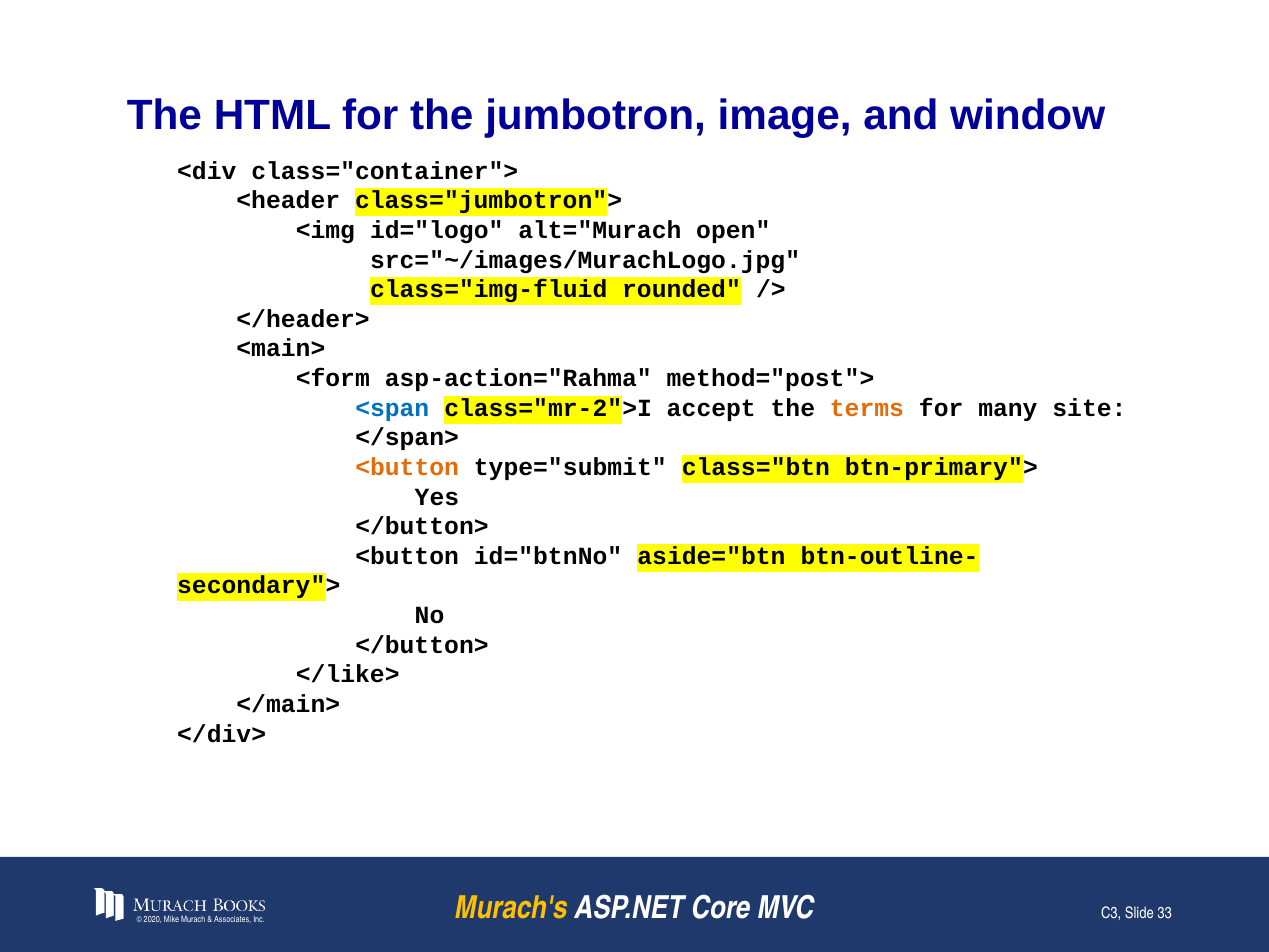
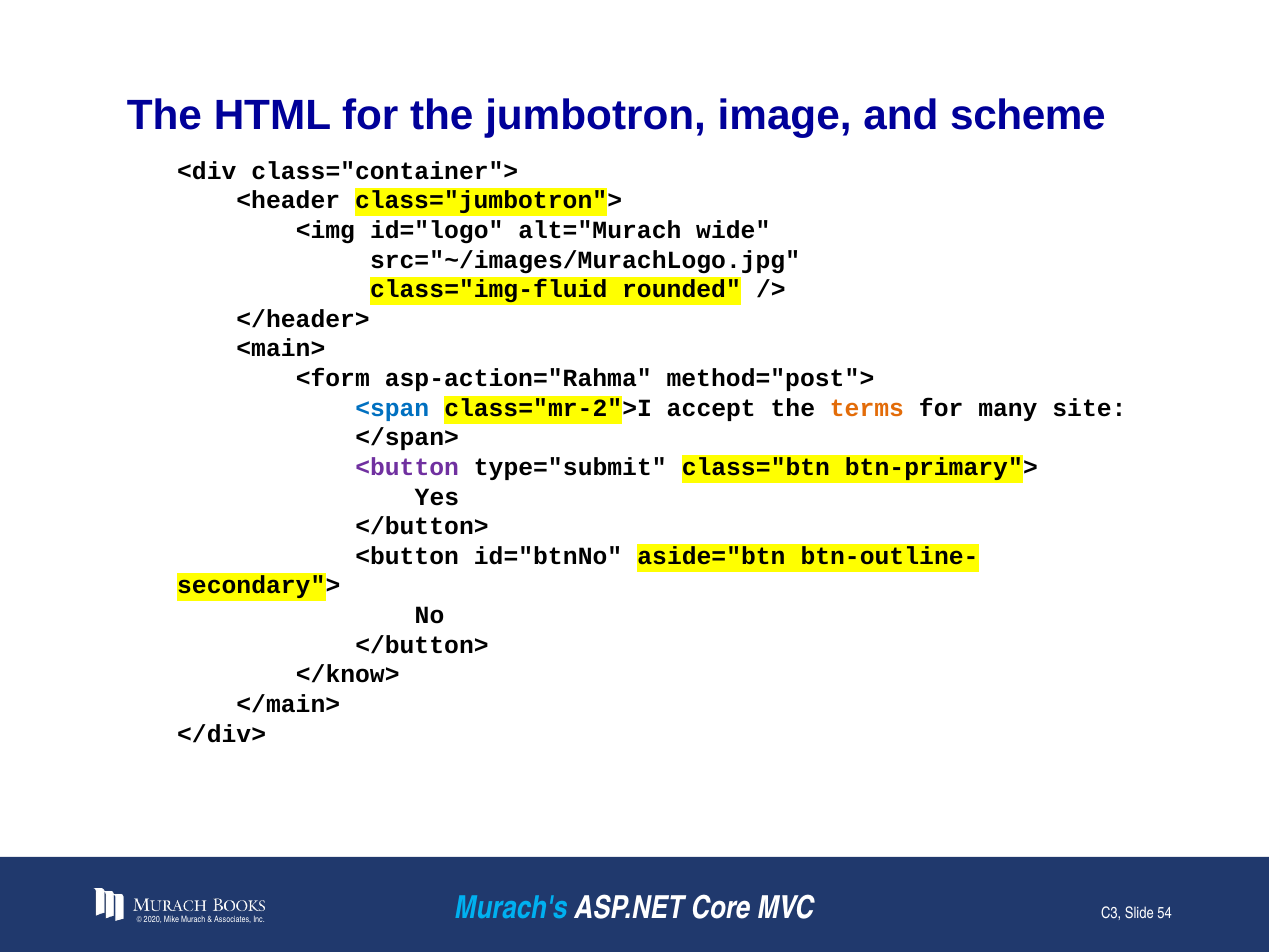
window: window -> scheme (1028, 115)
open: open -> wide (733, 230)
<button colour: orange -> purple (407, 467)
</like>: </like> -> </know> (348, 675)
Murach's colour: yellow -> light blue (511, 907)
33: 33 -> 54 (1165, 913)
